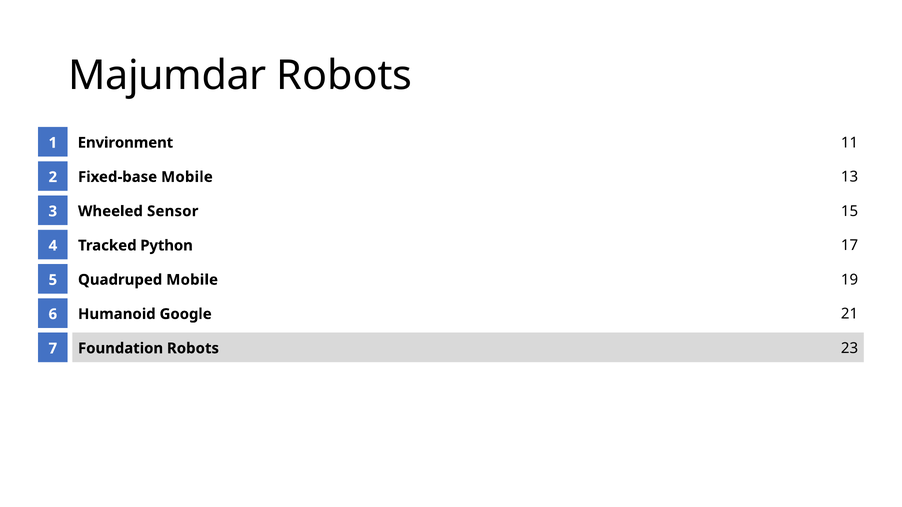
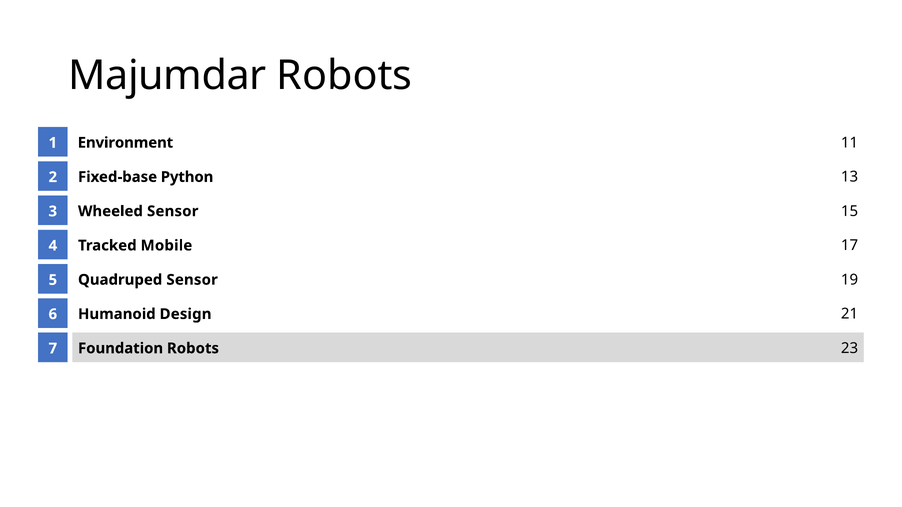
Fixed-base Mobile: Mobile -> Python (187, 177)
Python: Python -> Mobile (166, 246)
Quadruped Mobile: Mobile -> Sensor (192, 280)
Google: Google -> Design (186, 314)
